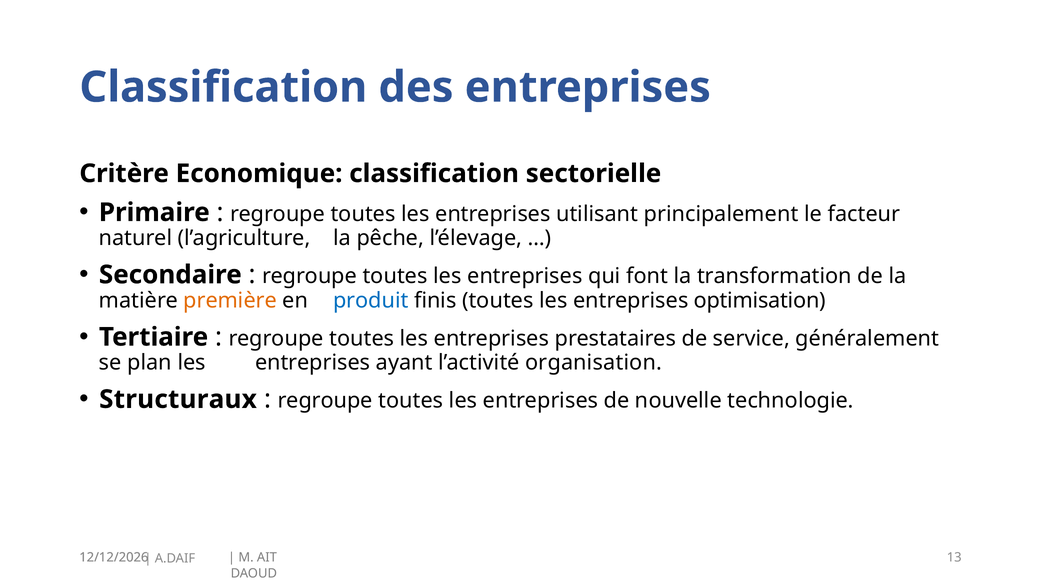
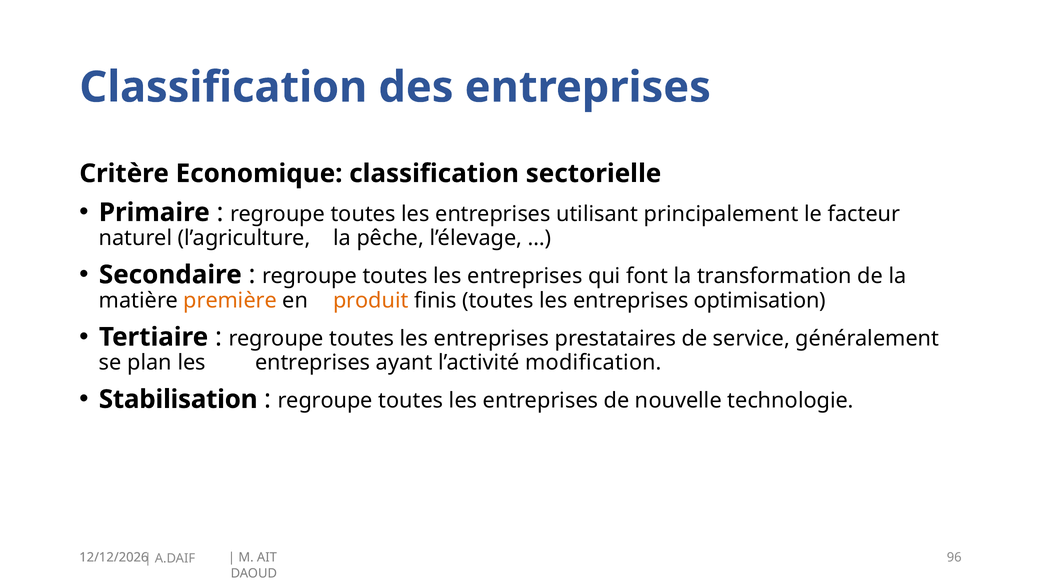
produit colour: blue -> orange (371, 301)
organisation: organisation -> modification (594, 363)
Structuraux: Structuraux -> Stabilisation (178, 400)
13: 13 -> 96 (954, 558)
